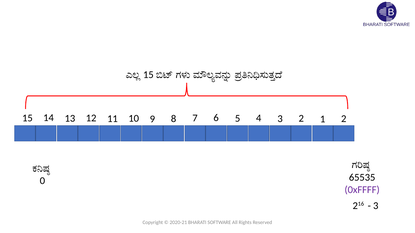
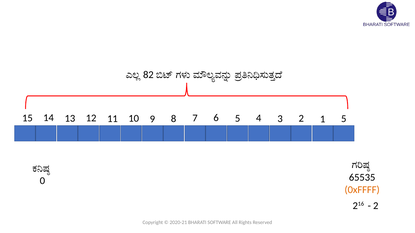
15: 15 -> 82 (148, 75)
15 2: 2 -> 5 (344, 119)
0xFFFF colour: purple -> orange (362, 190)
3: 3 -> 2 (376, 206)
